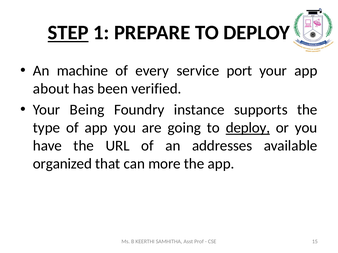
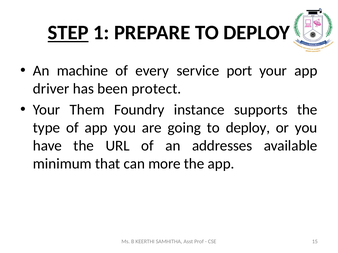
about: about -> driver (51, 89)
verified: verified -> protect (156, 89)
Being: Being -> Them (87, 110)
deploy underline: present -> none (248, 128)
organized: organized -> minimum (62, 164)
